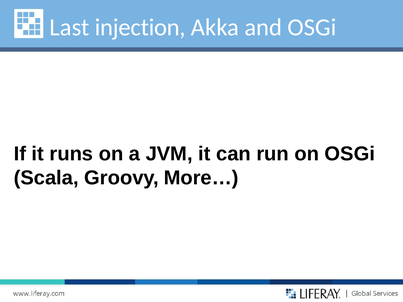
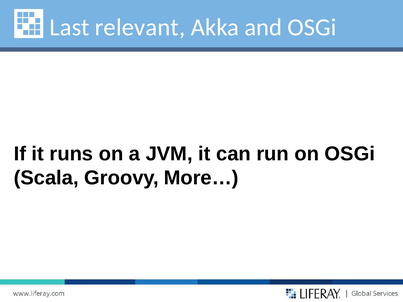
injection: injection -> relevant (140, 27)
